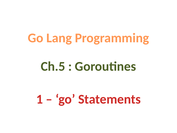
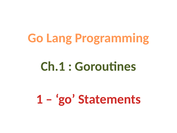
Ch.5: Ch.5 -> Ch.1 (53, 66)
